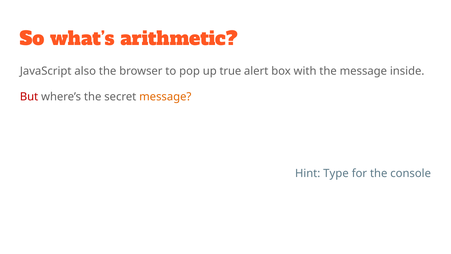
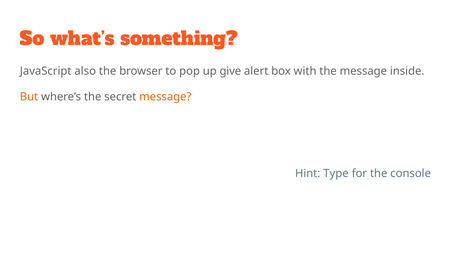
arithmetic: arithmetic -> something (179, 39)
true: true -> give (230, 71)
But colour: red -> orange (29, 96)
